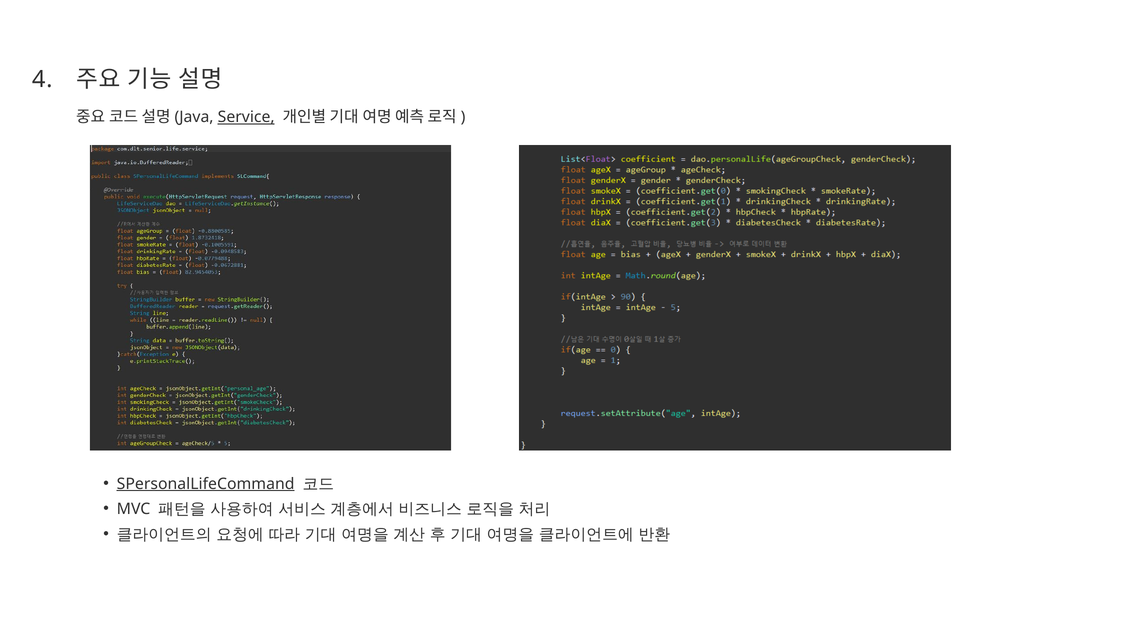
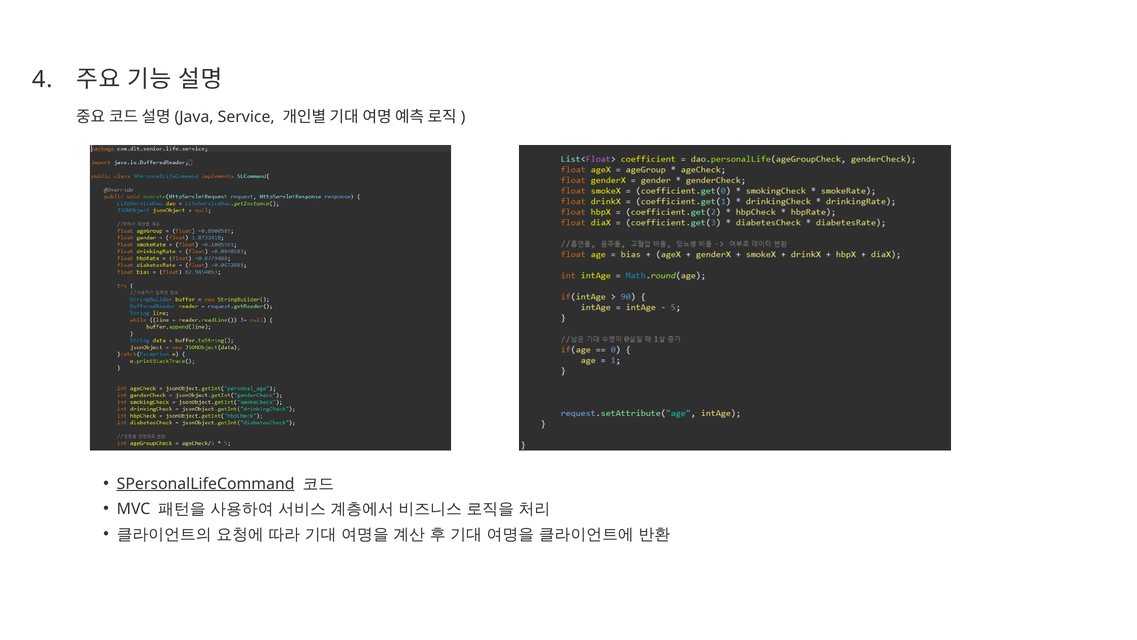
Service underline: present -> none (246, 117)
